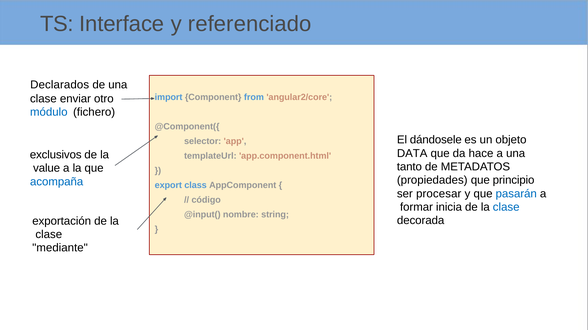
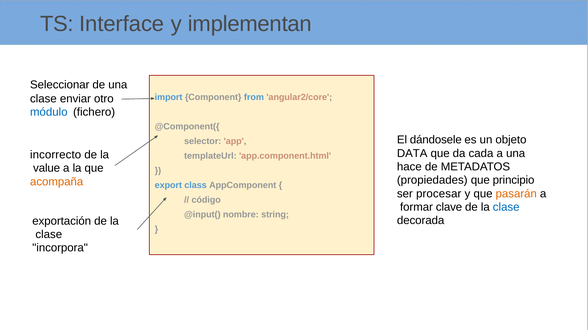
referenciado: referenciado -> implementan (250, 24)
Declarados: Declarados -> Seleccionar (60, 85)
hace: hace -> cada (481, 154)
exclusivos: exclusivos -> incorrecto (56, 155)
tanto: tanto -> hace (409, 167)
acompaña colour: blue -> orange (57, 182)
pasarán colour: blue -> orange (516, 194)
inicia: inicia -> clave (449, 208)
mediante: mediante -> incorpora (60, 248)
